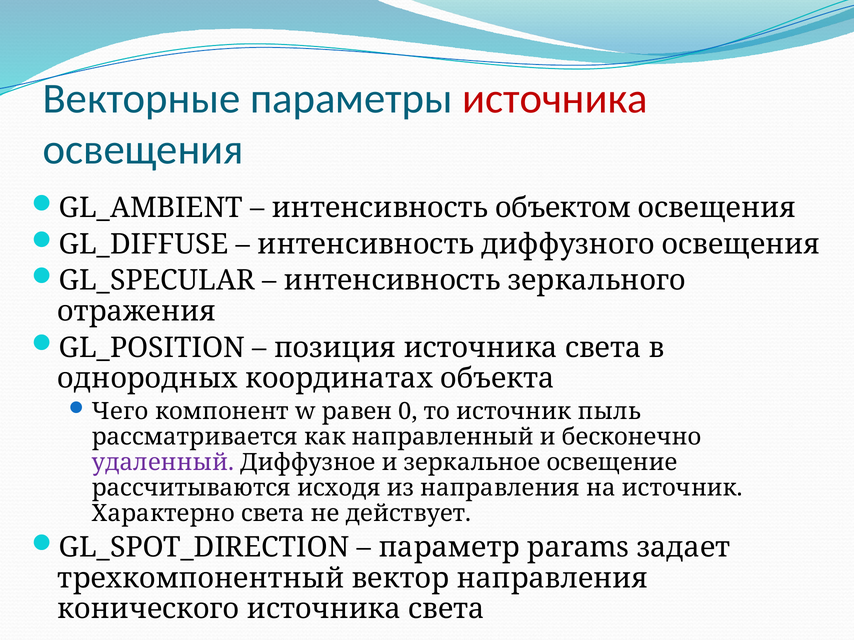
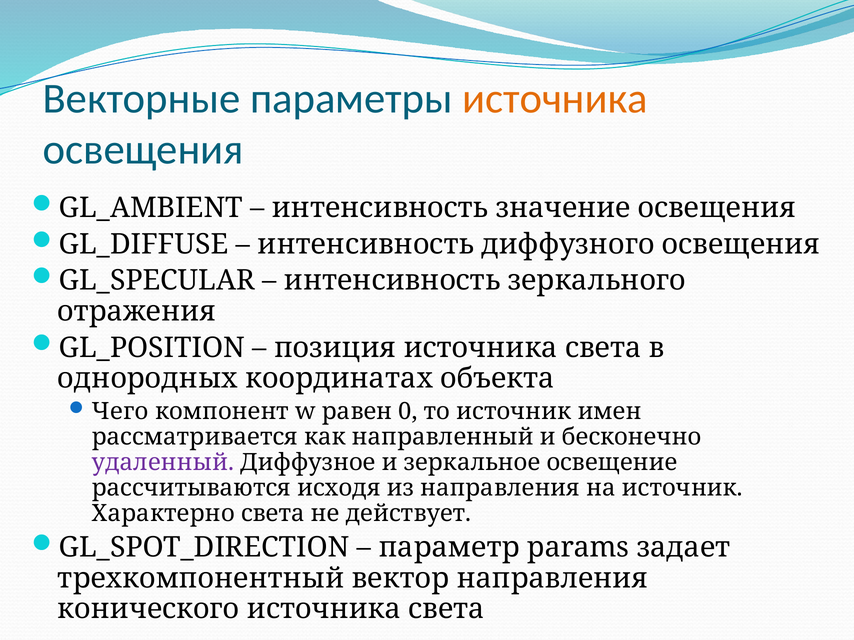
источника colour: red -> orange (555, 99)
объектом: объектом -> значение (563, 208)
пыль: пыль -> имен (609, 412)
